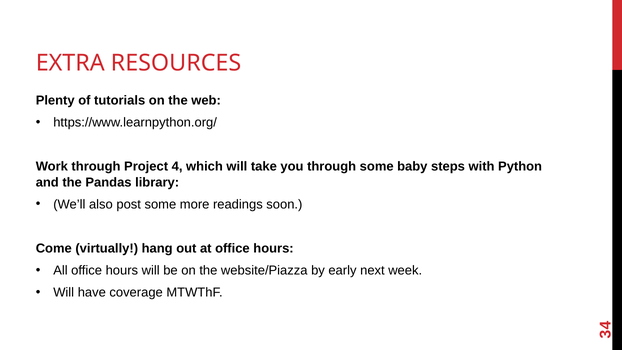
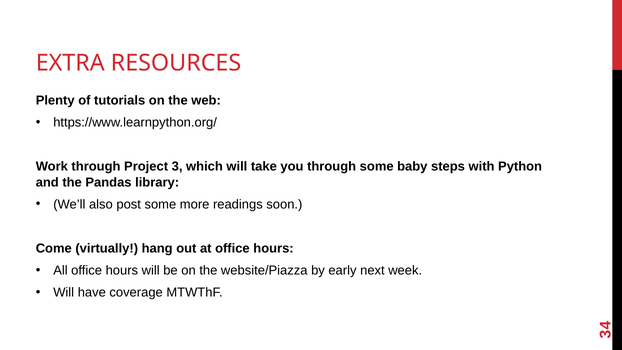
Project 4: 4 -> 3 (177, 167)
